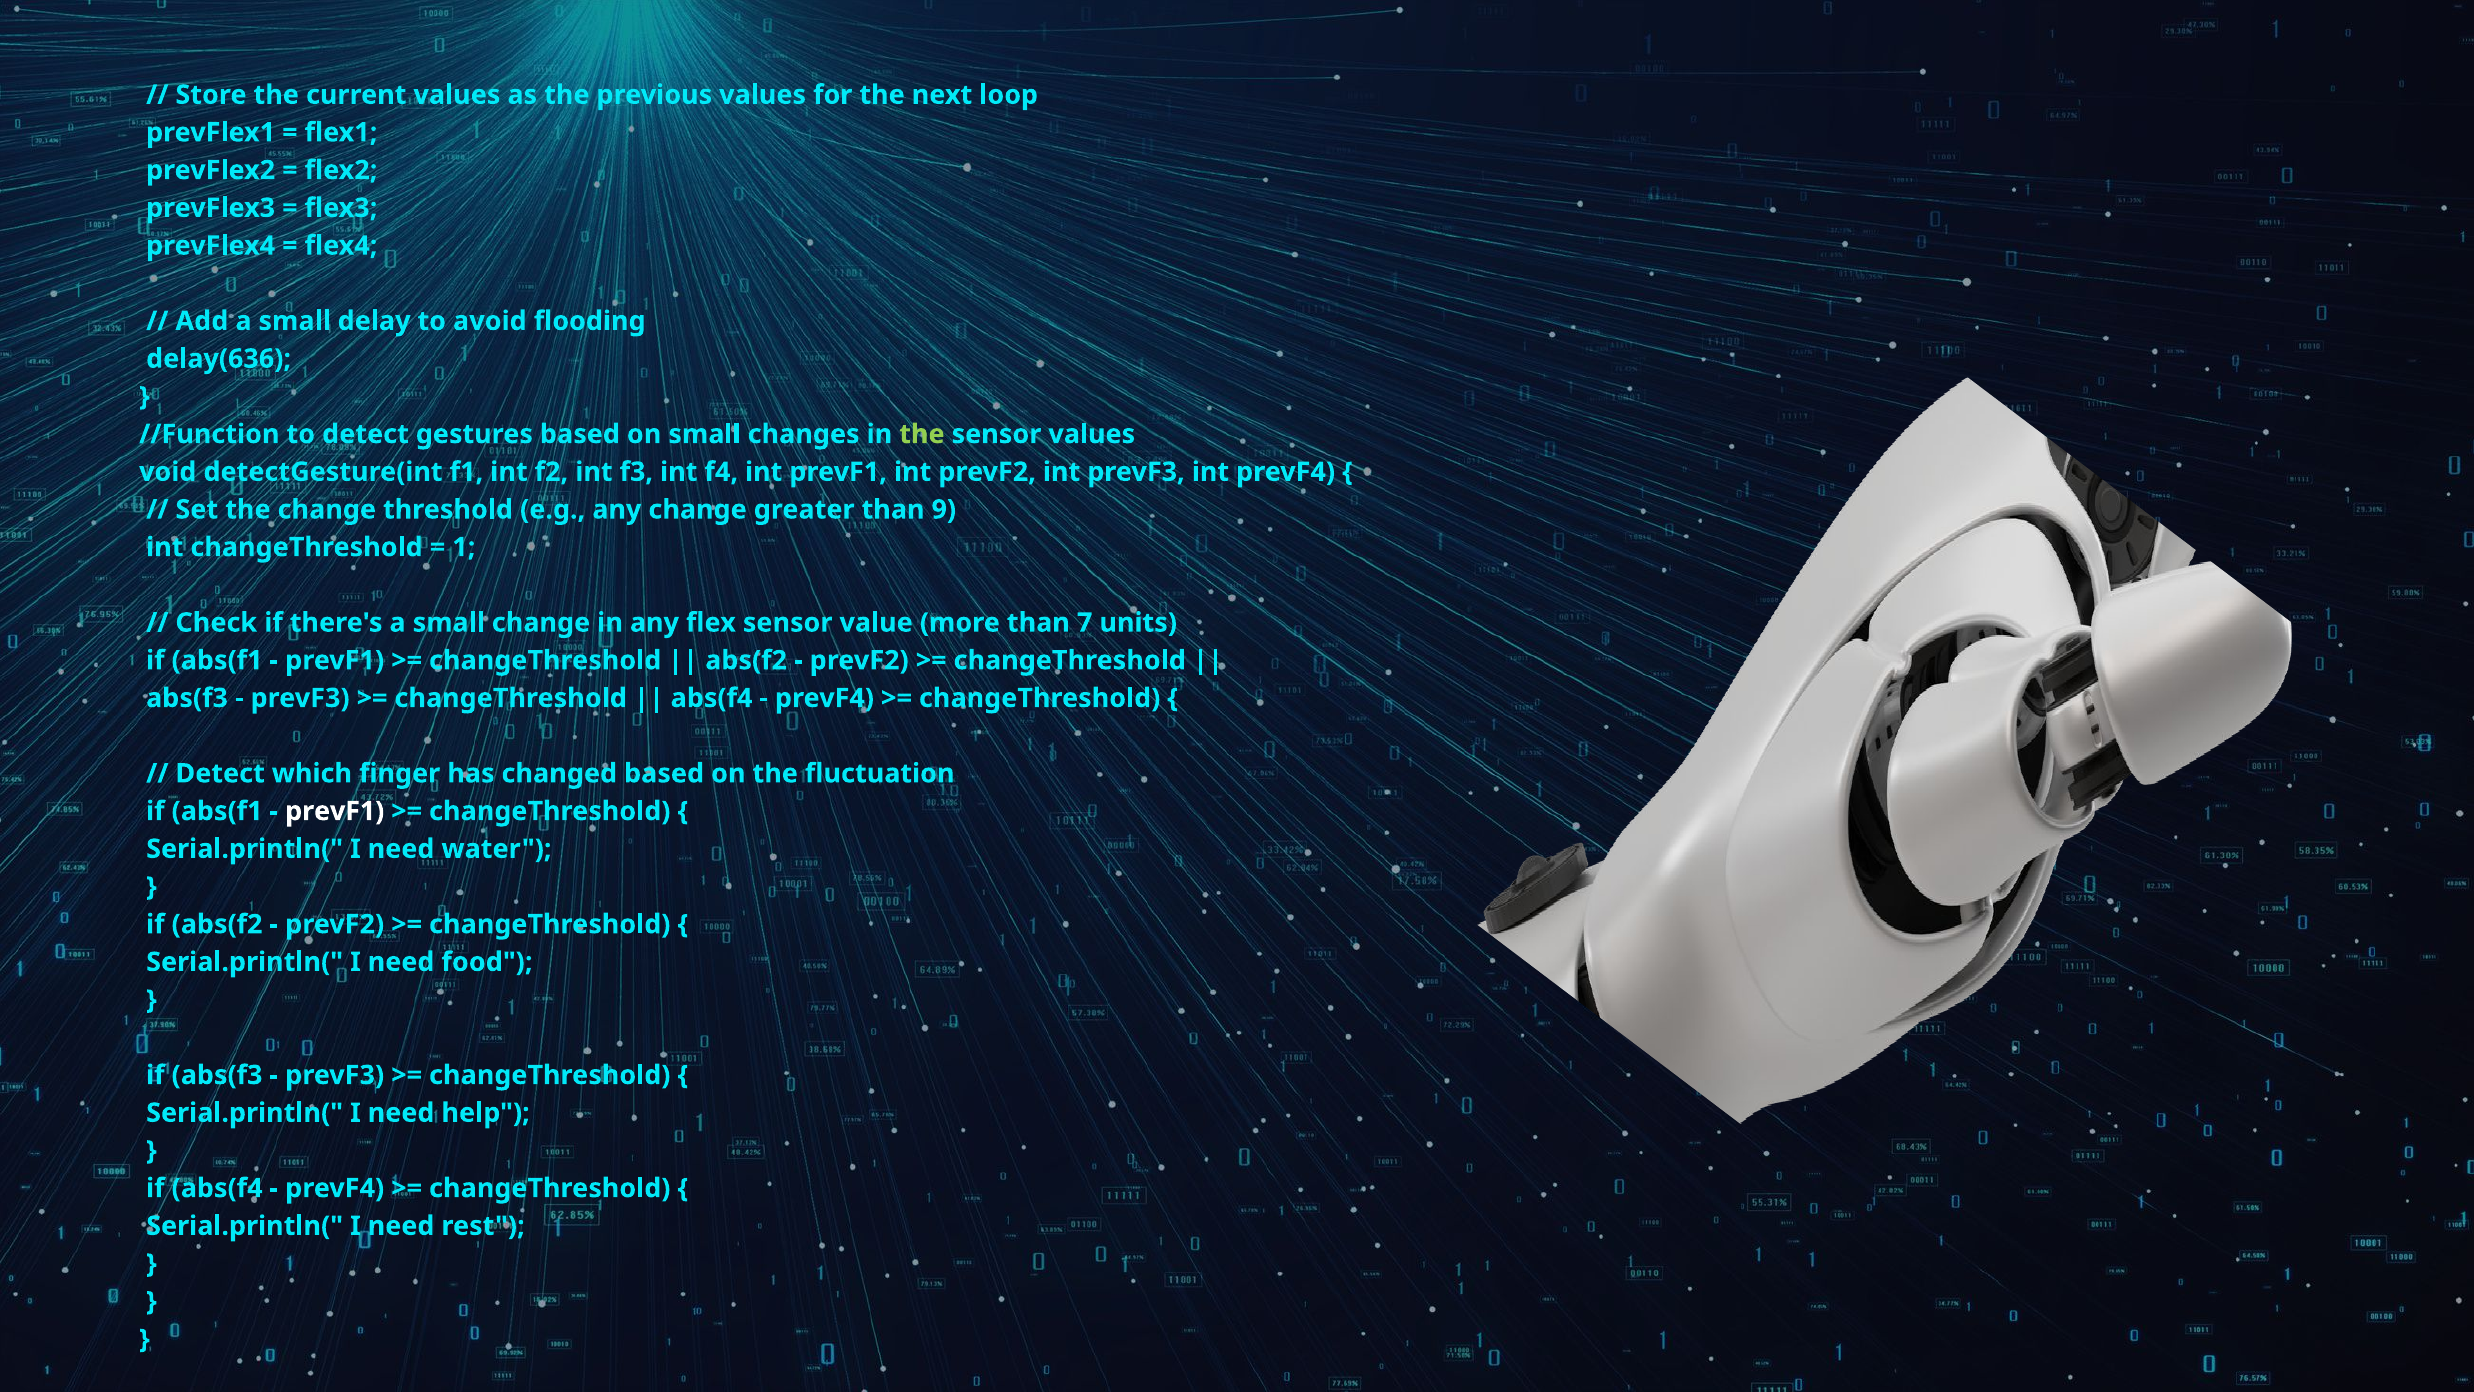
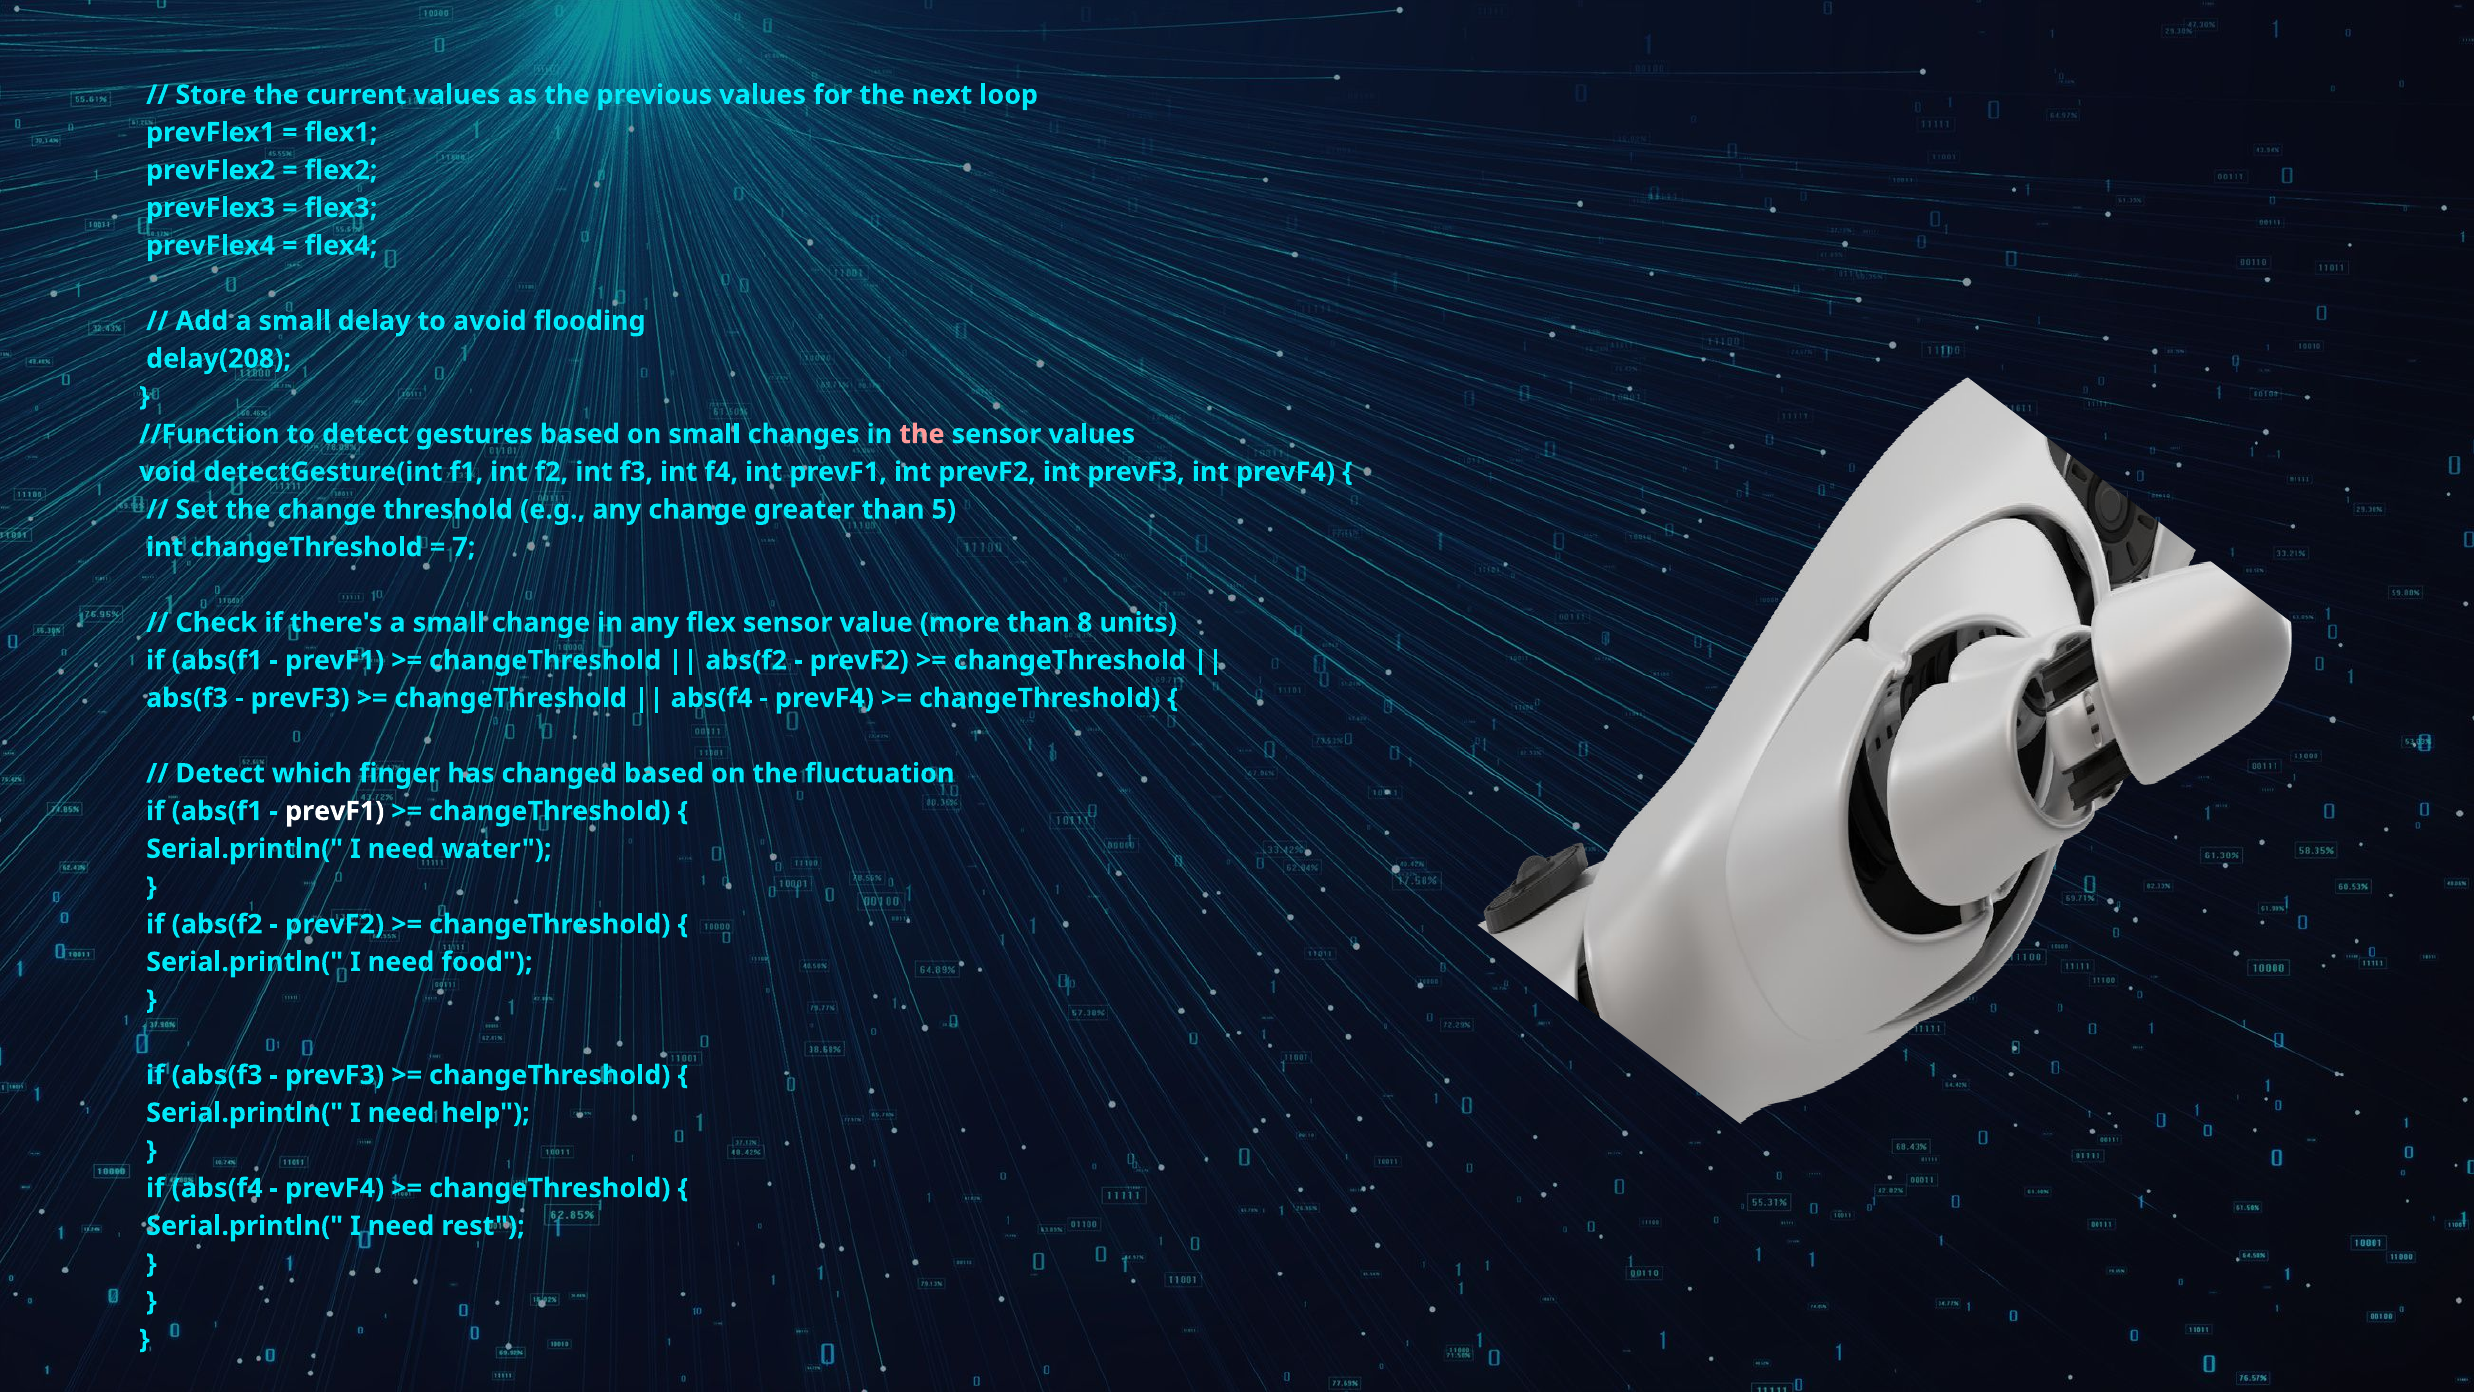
delay(636: delay(636 -> delay(208 (219, 359)
the colour: light green -> pink (922, 434)
9: 9 -> 5 (944, 509)
1: 1 -> 7 (464, 547)
7: 7 -> 8 (1085, 623)
